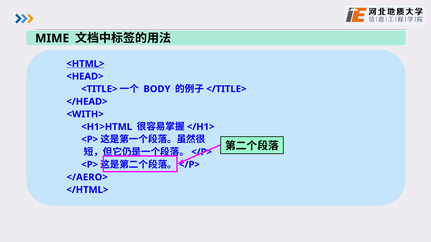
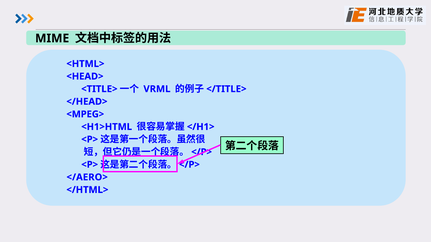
<HTML> underline: present -> none (85, 64)
BODY: BODY -> VRML (157, 89)
<WITH>: <WITH> -> <MPEG> (85, 114)
